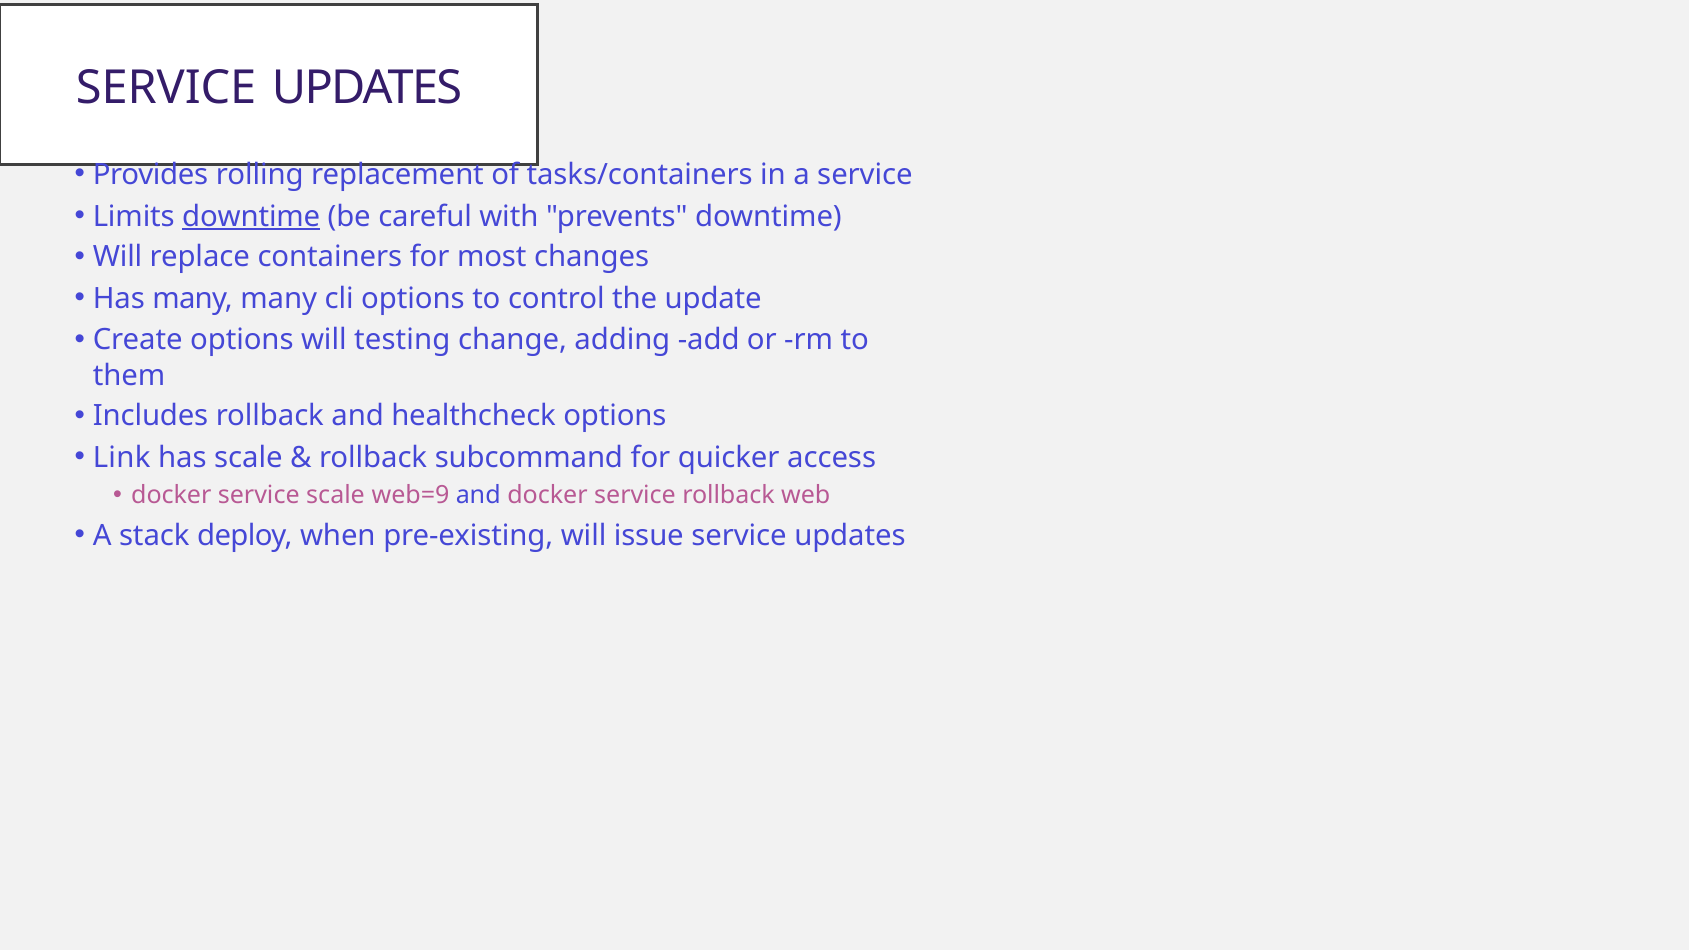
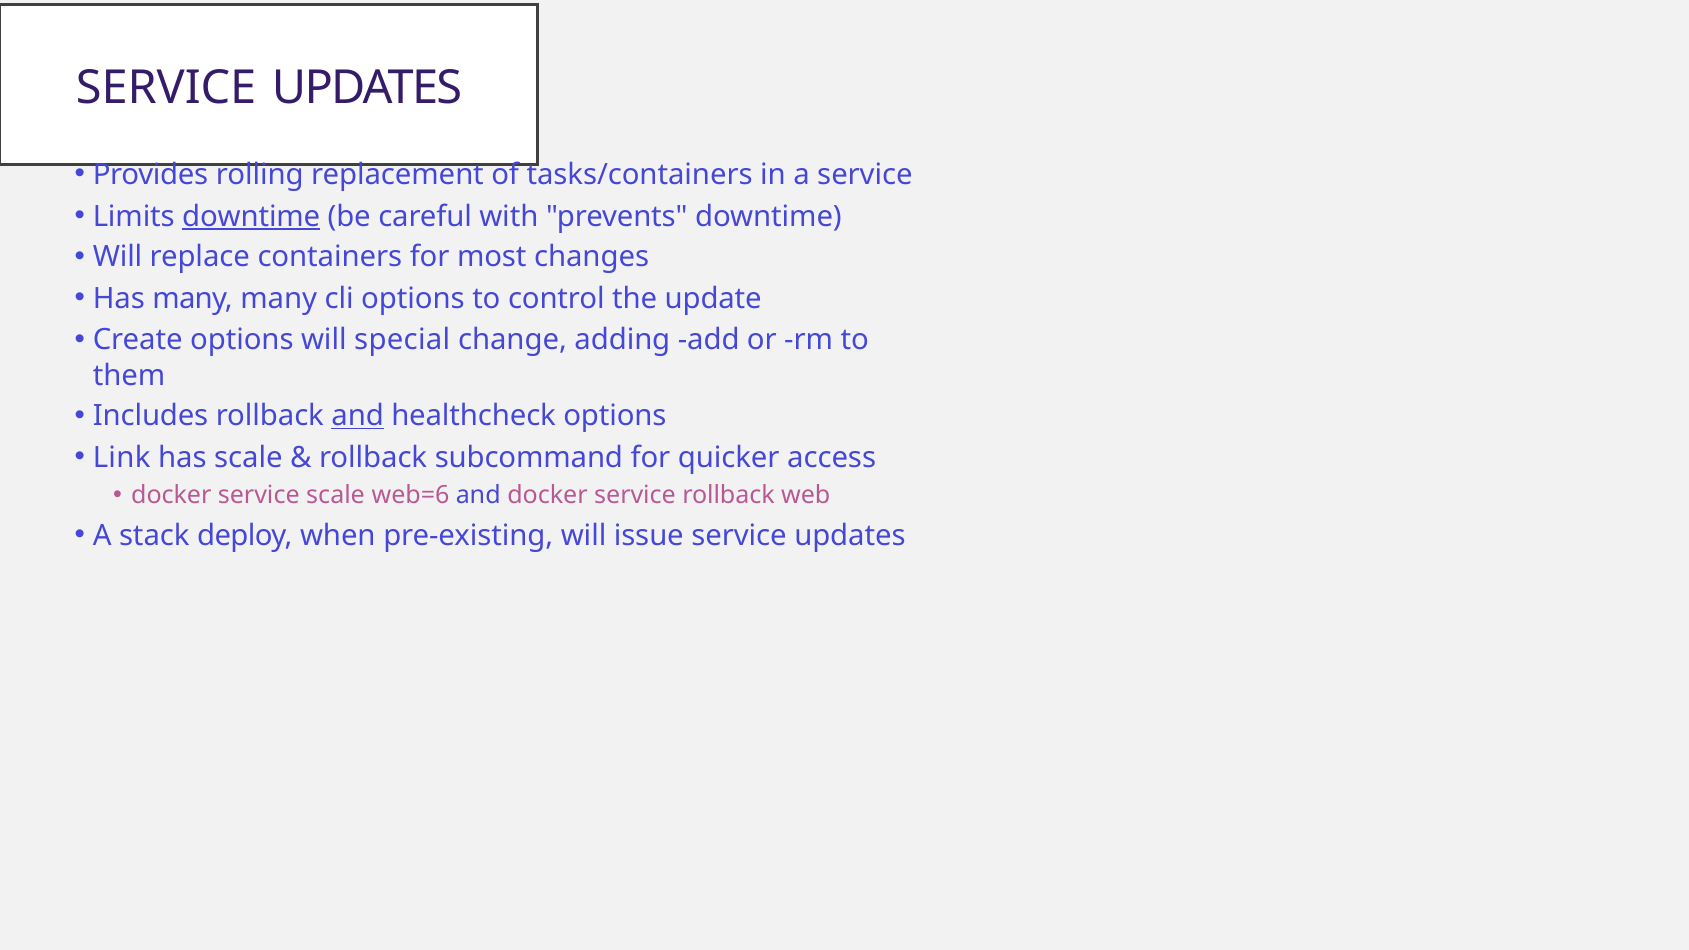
testing: testing -> special (402, 340)
and underline: none -> present (358, 416)
web=9: web=9 -> web=6 (411, 495)
